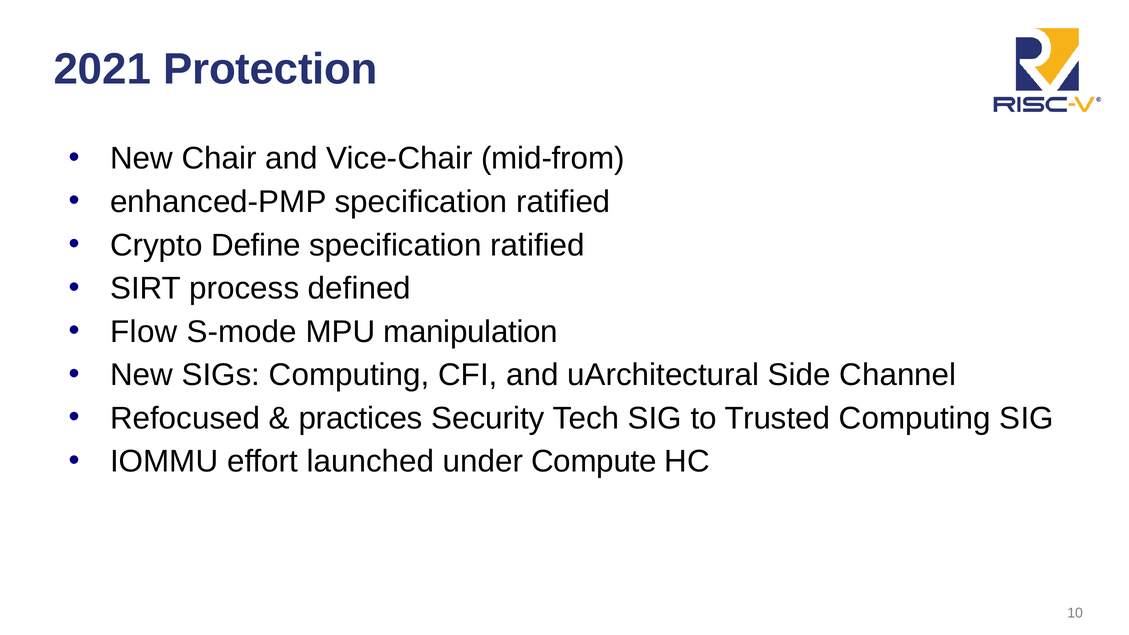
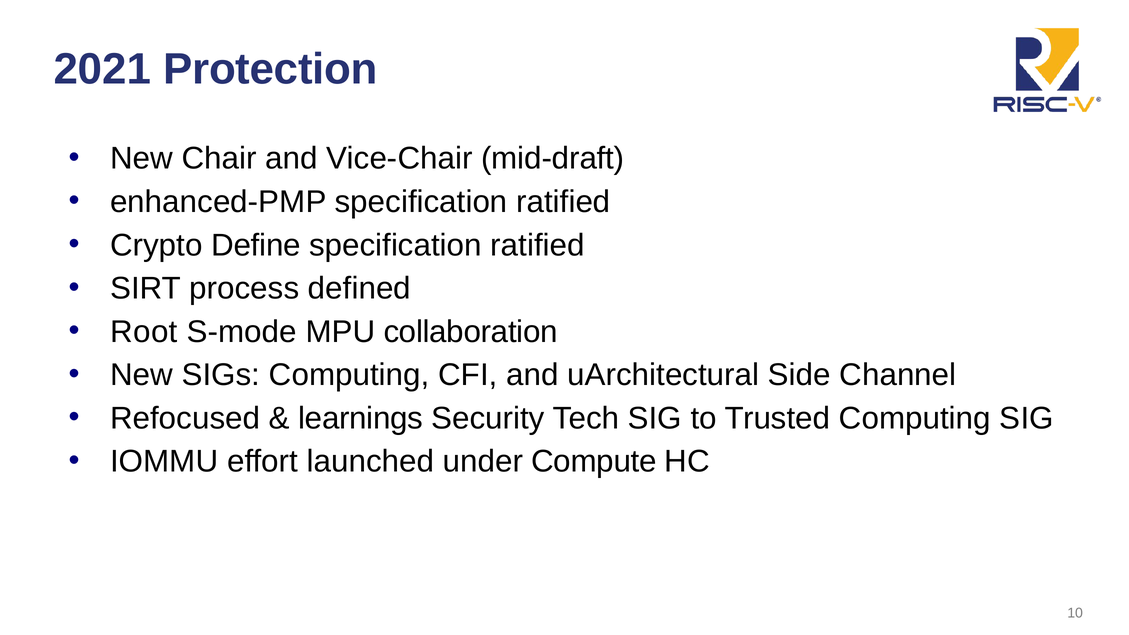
mid-from: mid-from -> mid-draft (553, 159)
Flow: Flow -> Root (144, 332)
manipulation: manipulation -> collaboration (471, 332)
practices: practices -> learnings (361, 418)
